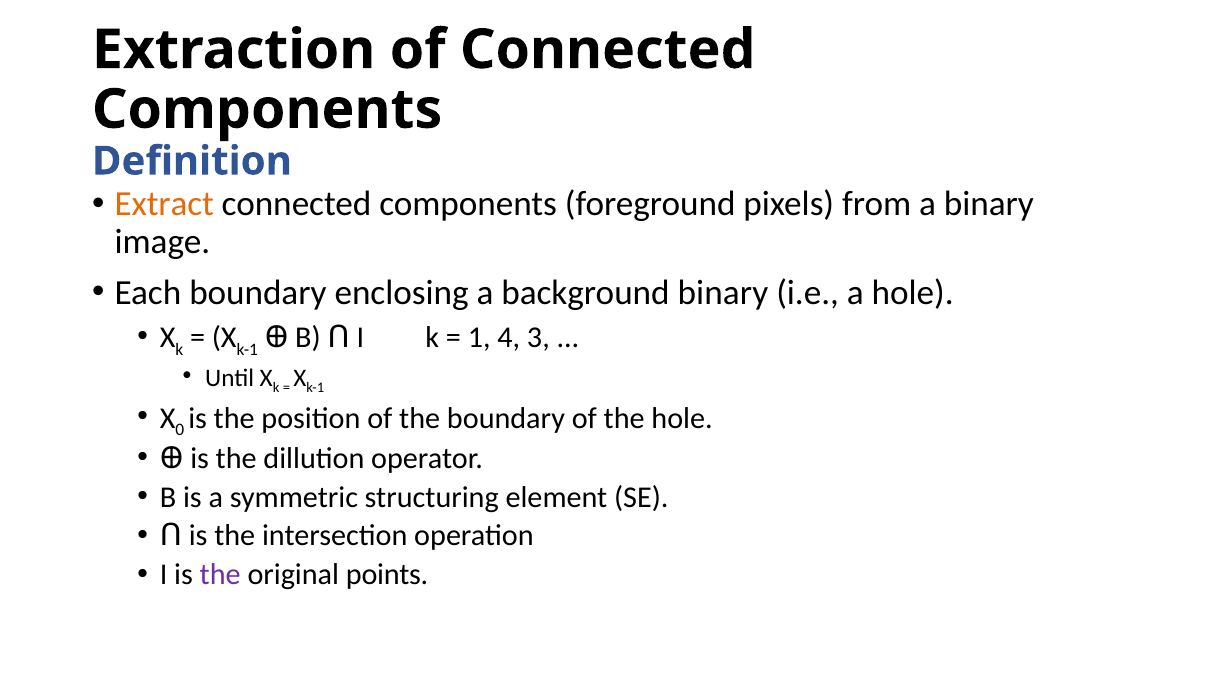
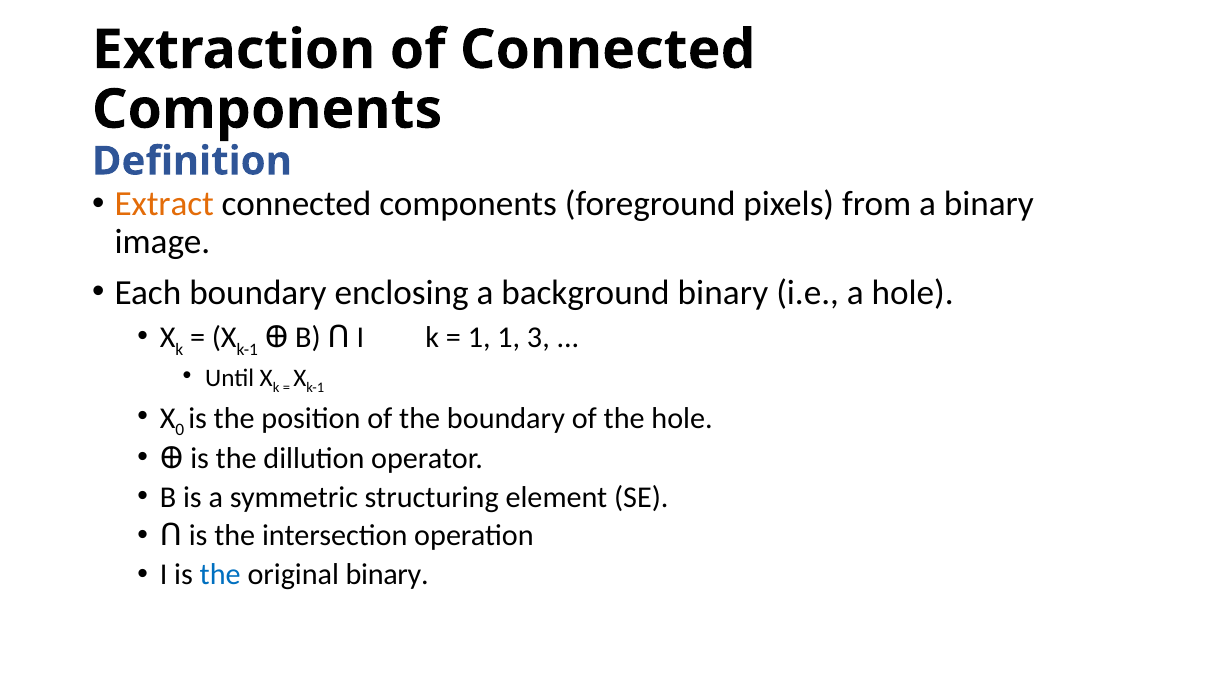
1 4: 4 -> 1 (509, 338)
the colour: purple -> blue (220, 575)
original points: points -> binary (387, 575)
